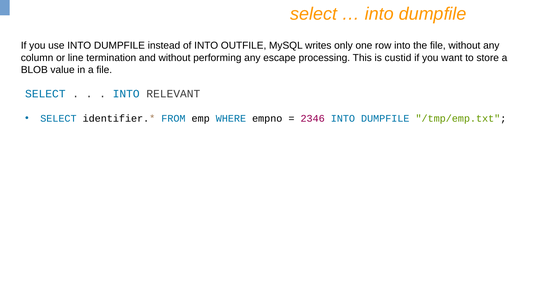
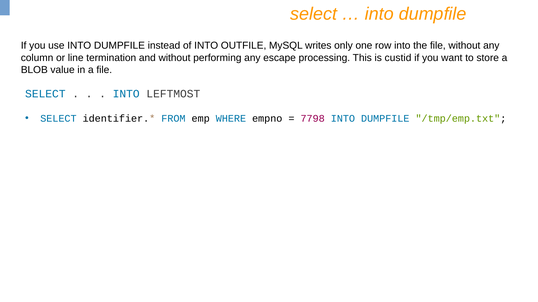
RELEVANT: RELEVANT -> LEFTMOST (173, 94)
2346: 2346 -> 7798 (313, 119)
